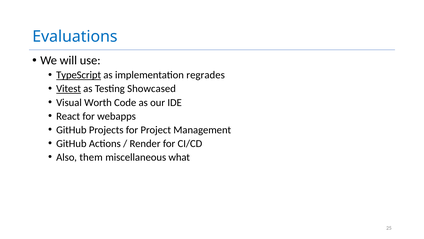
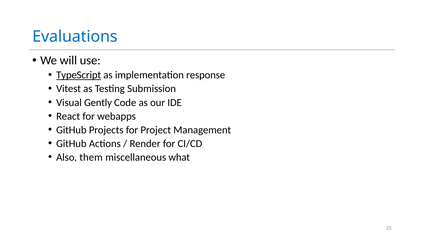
regrades: regrades -> response (206, 75)
Vitest underline: present -> none (69, 89)
Showcased: Showcased -> Submission (152, 89)
Worth: Worth -> Gently (98, 102)
